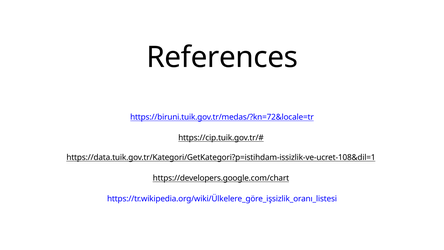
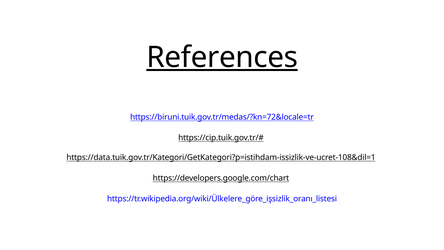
References underline: none -> present (222, 57)
